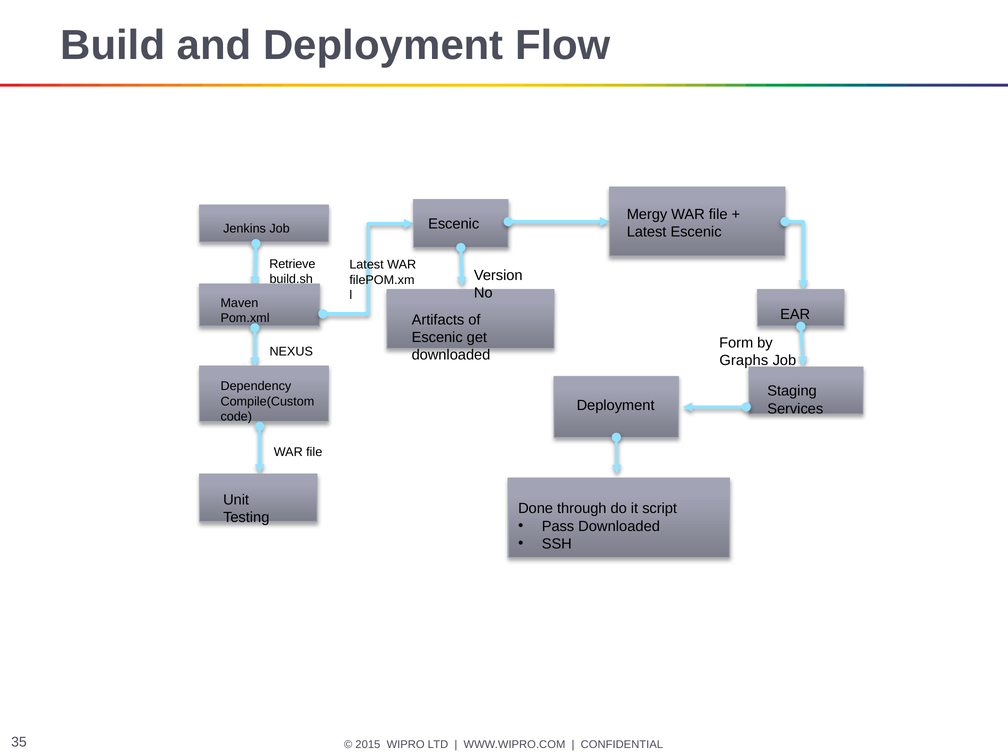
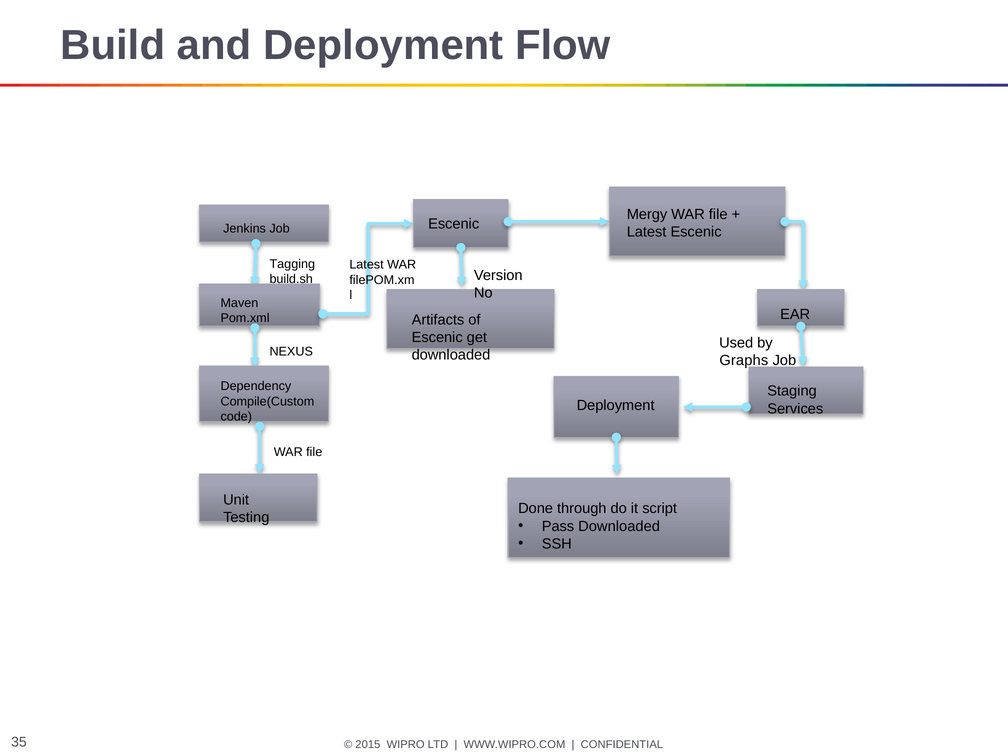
Retrieve: Retrieve -> Tagging (292, 264)
Form: Form -> Used (736, 343)
